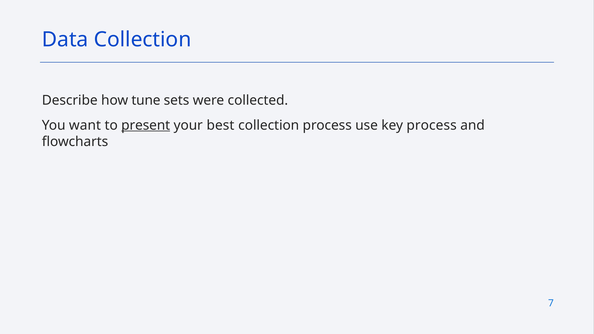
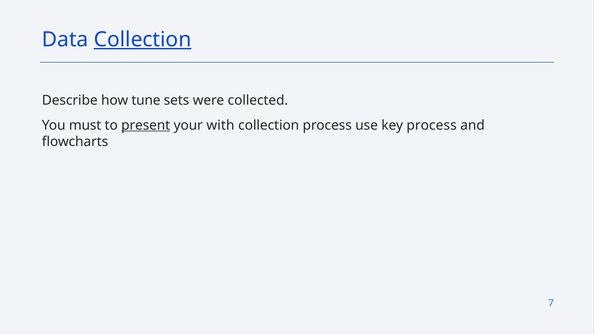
Collection underline: none -> present (143, 40)
want: want -> must (85, 125)
best: best -> with (220, 125)
